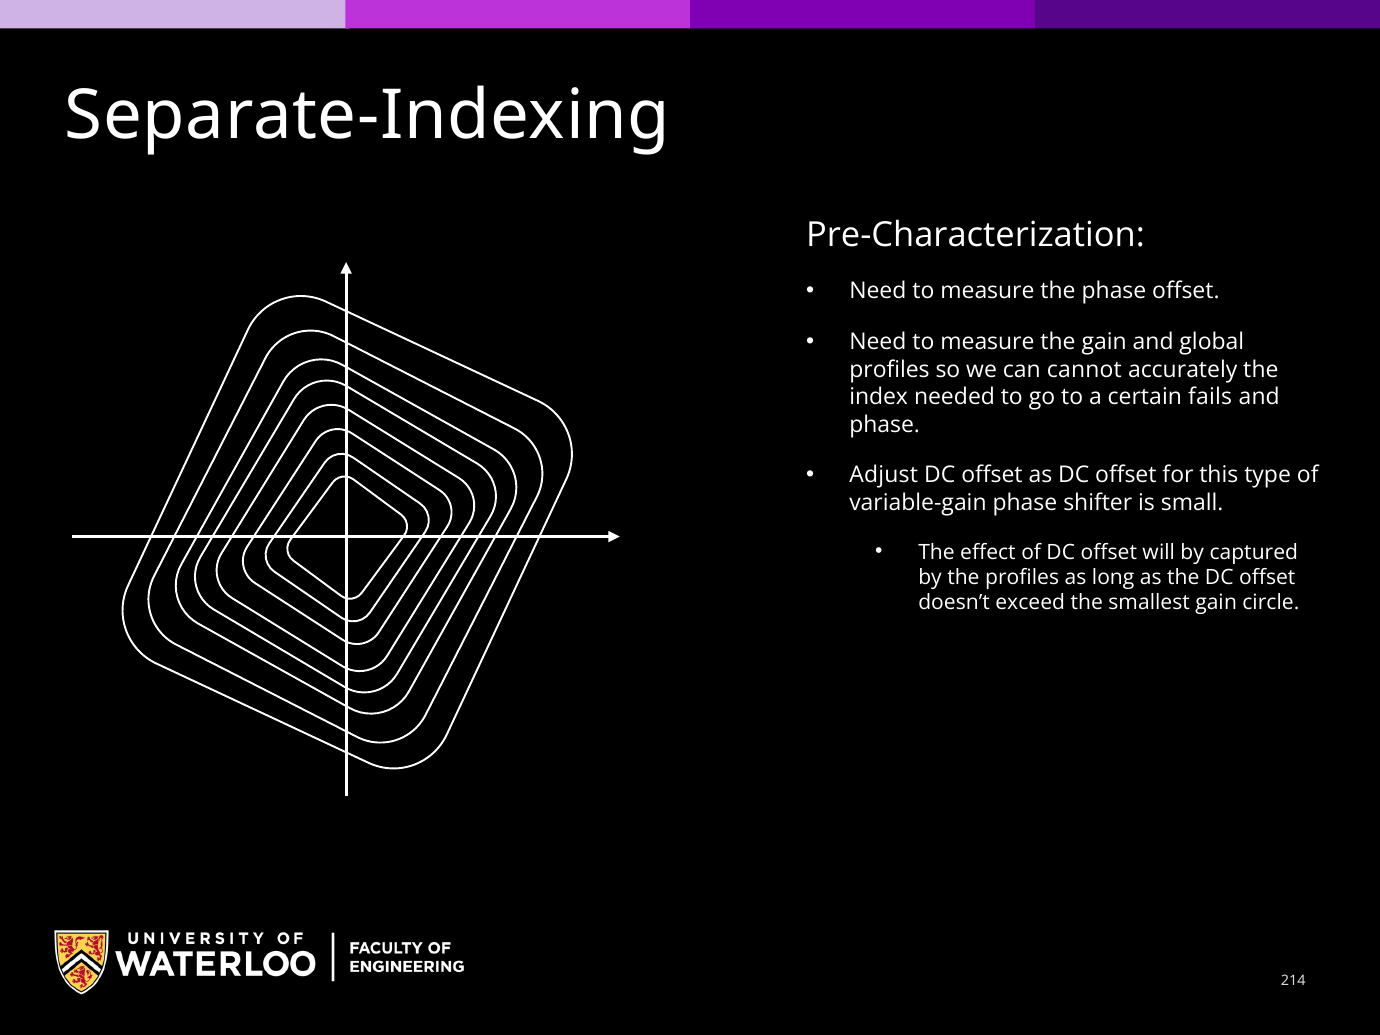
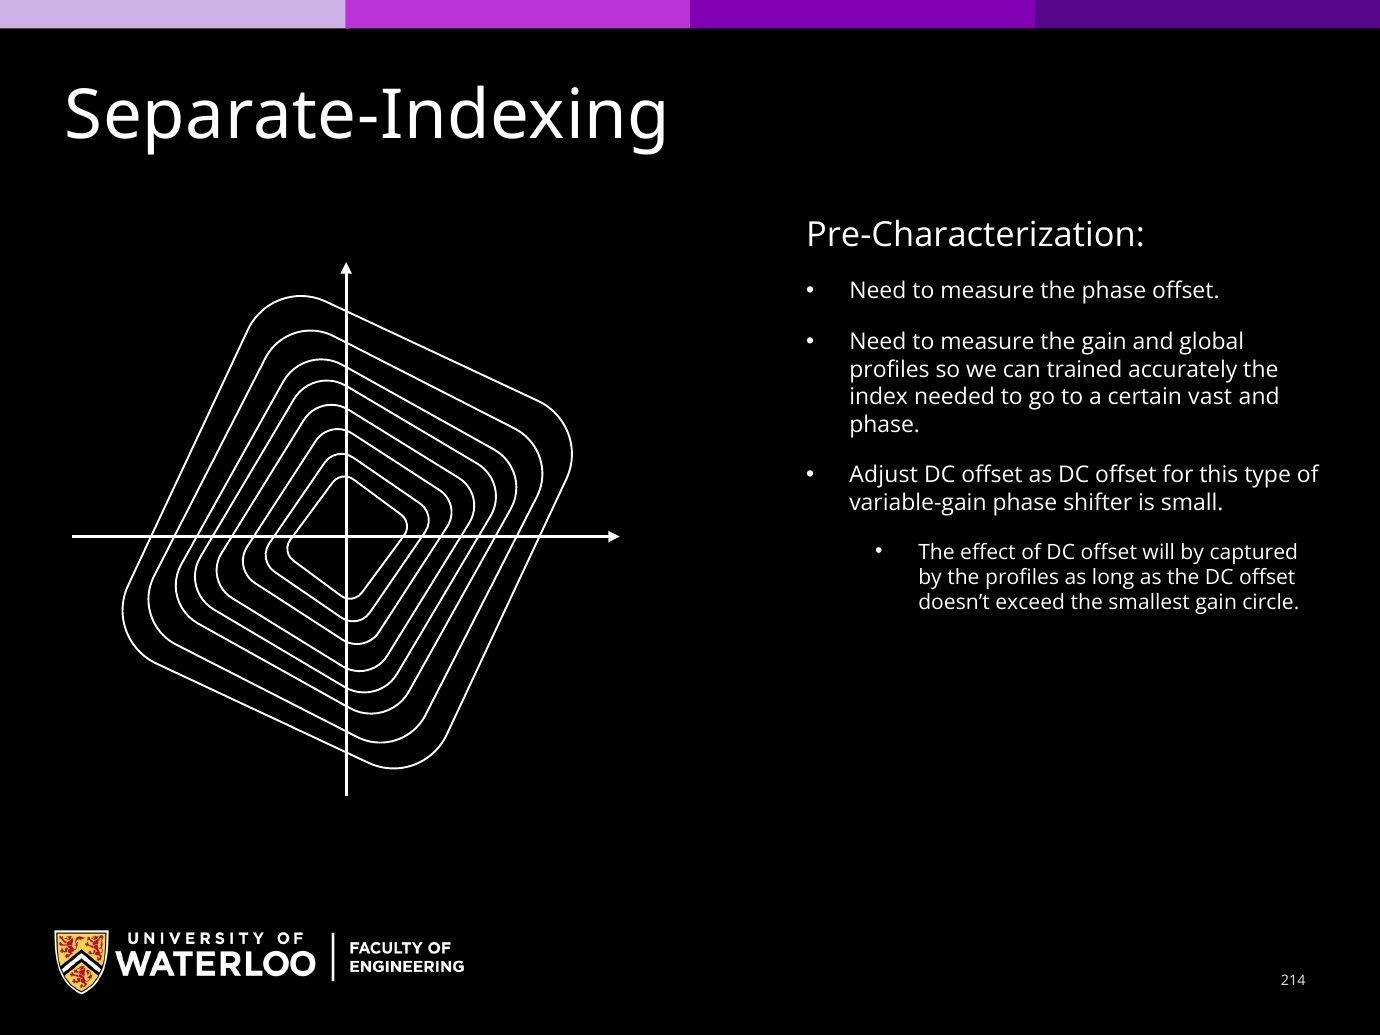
cannot: cannot -> trained (1085, 370)
fails: fails -> vast (1210, 397)
